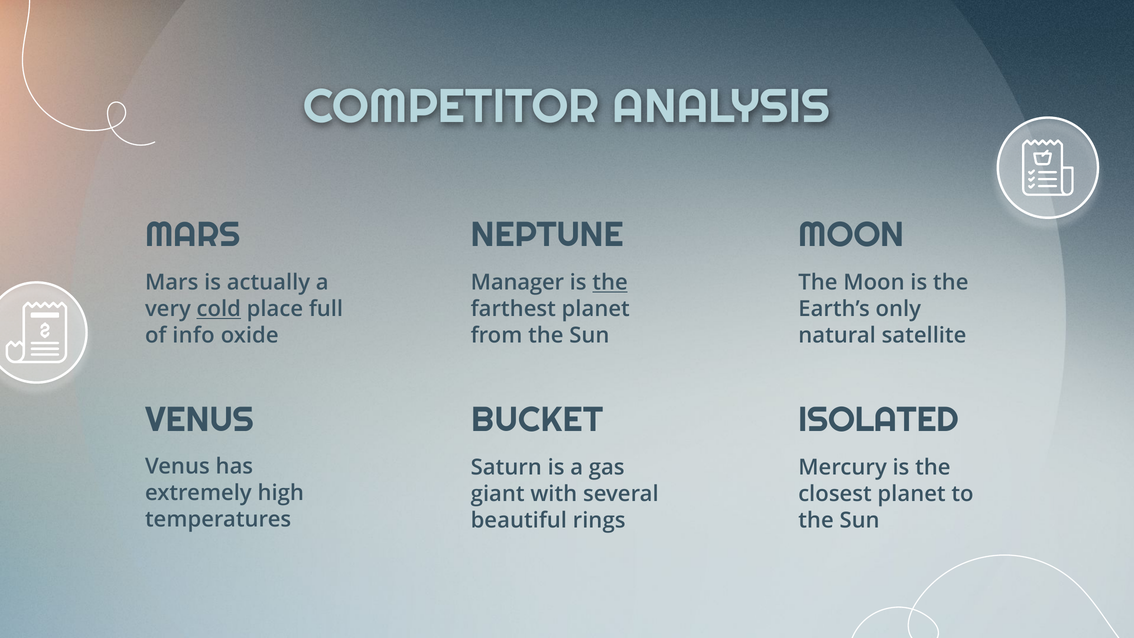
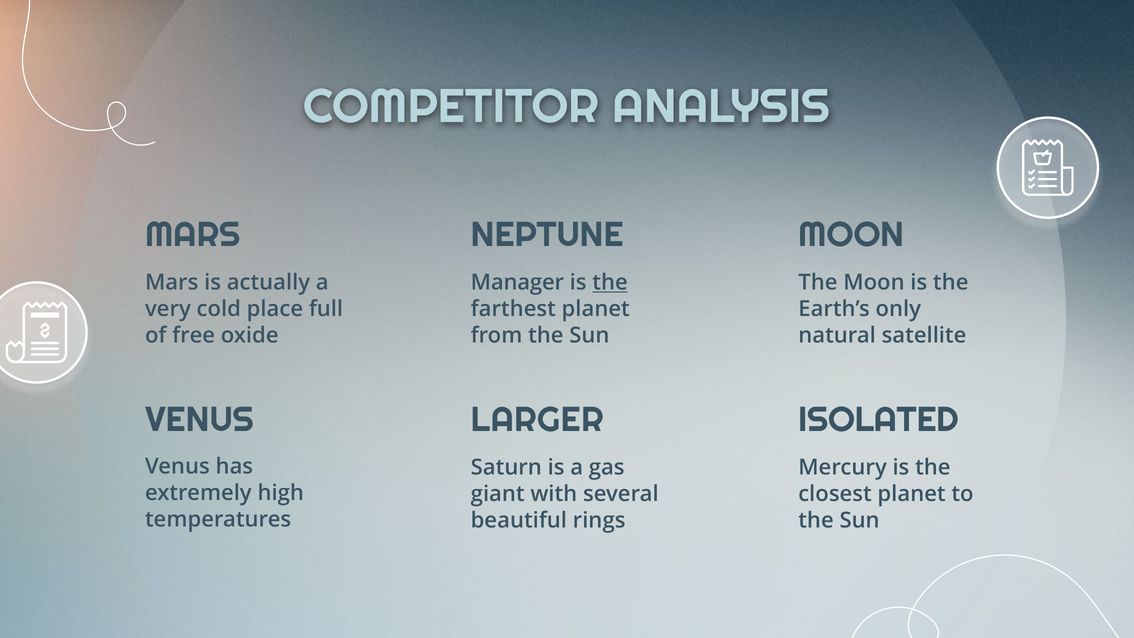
cold underline: present -> none (219, 309)
info: info -> free (194, 335)
BUCKET: BUCKET -> LARGER (537, 420)
